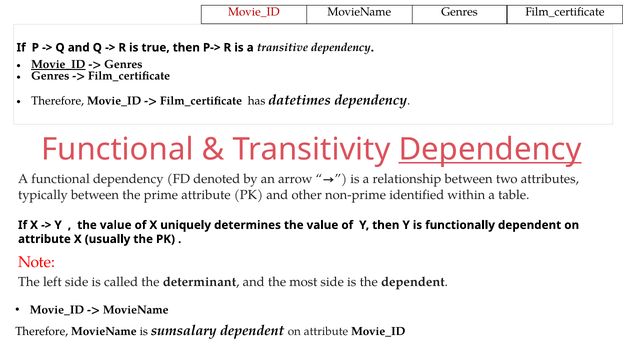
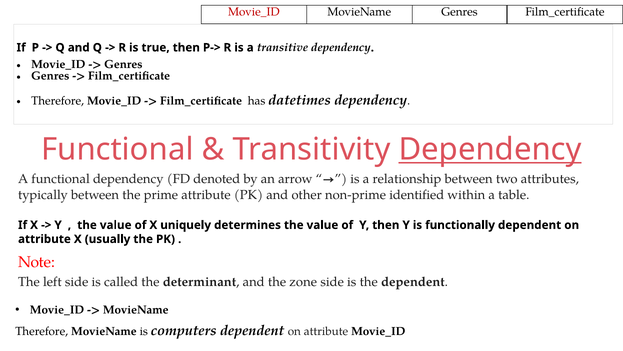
Movie_ID underline: present -> none (58, 64)
most: most -> zone (303, 282)
sumsalary: sumsalary -> computers (184, 330)
